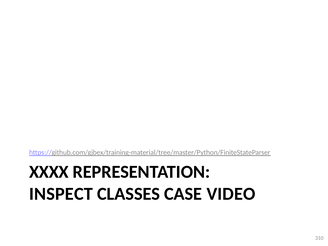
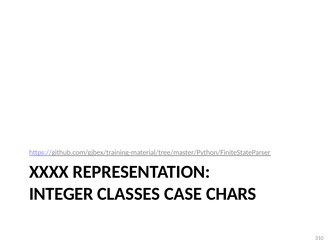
INSPECT: INSPECT -> INTEGER (61, 194)
VIDEO: VIDEO -> CHARS (231, 194)
